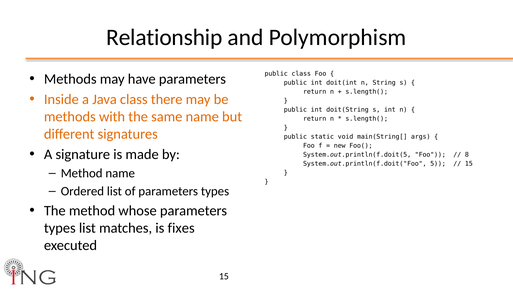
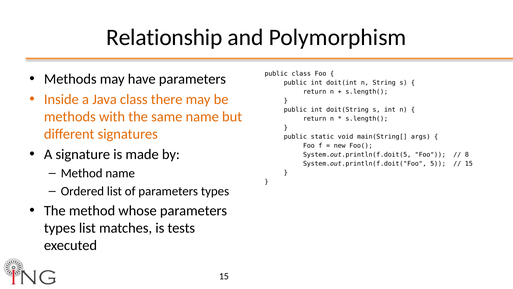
fixes: fixes -> tests (181, 228)
